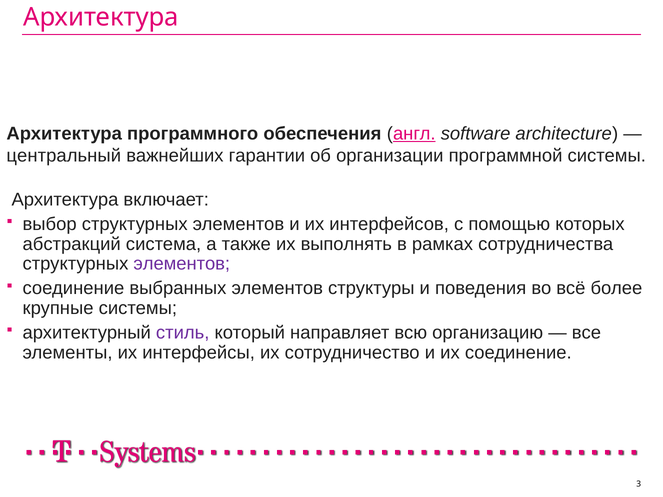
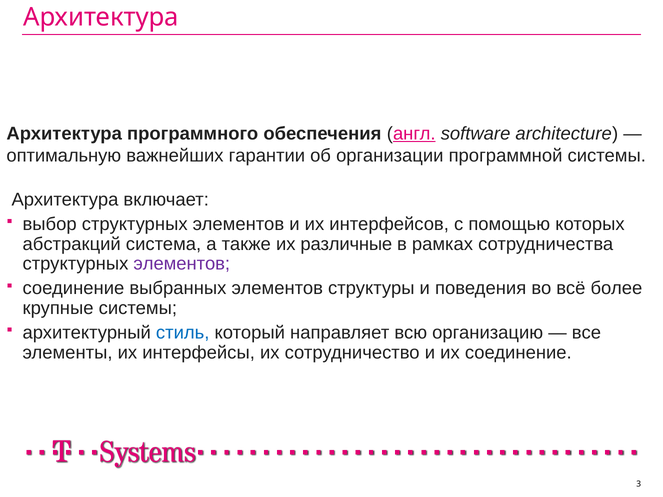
центральный: центральный -> оптимальную (64, 156)
выполнять: выполнять -> различные (346, 244)
стиль colour: purple -> blue (183, 333)
